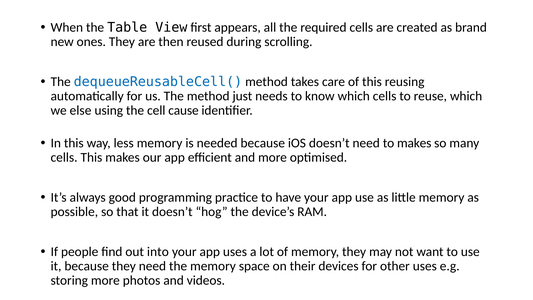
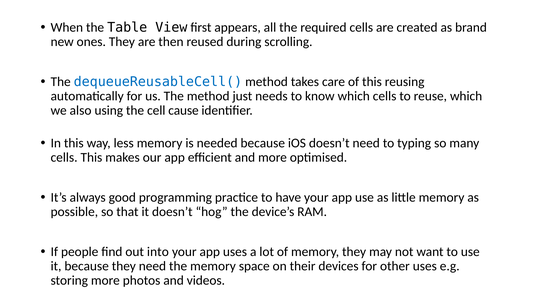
else: else -> also (81, 110)
to makes: makes -> typing (414, 143)
